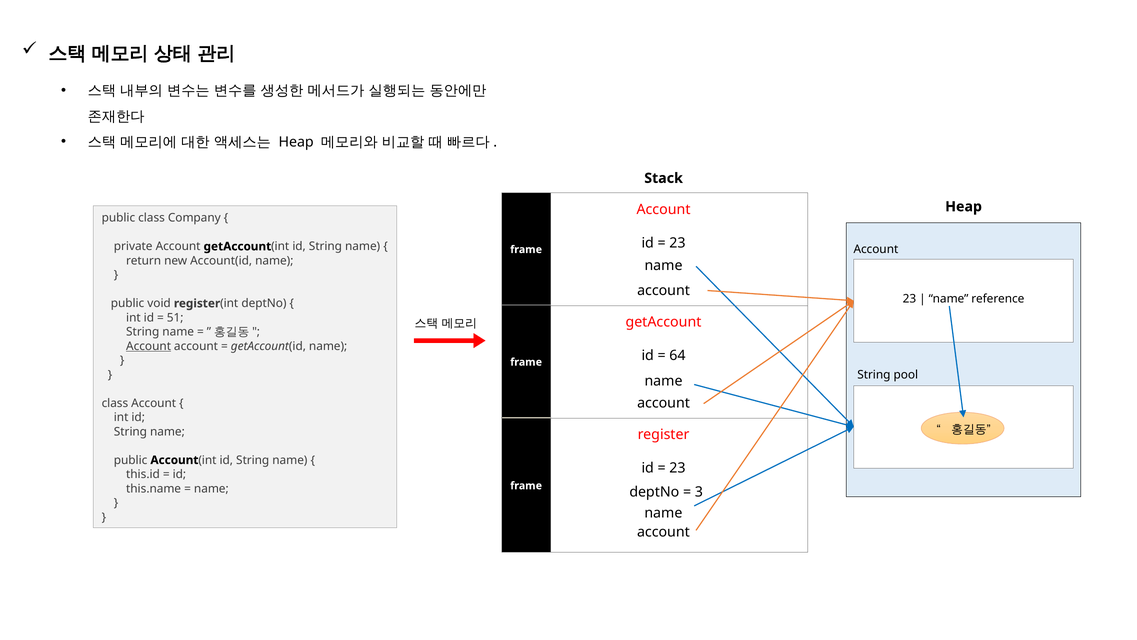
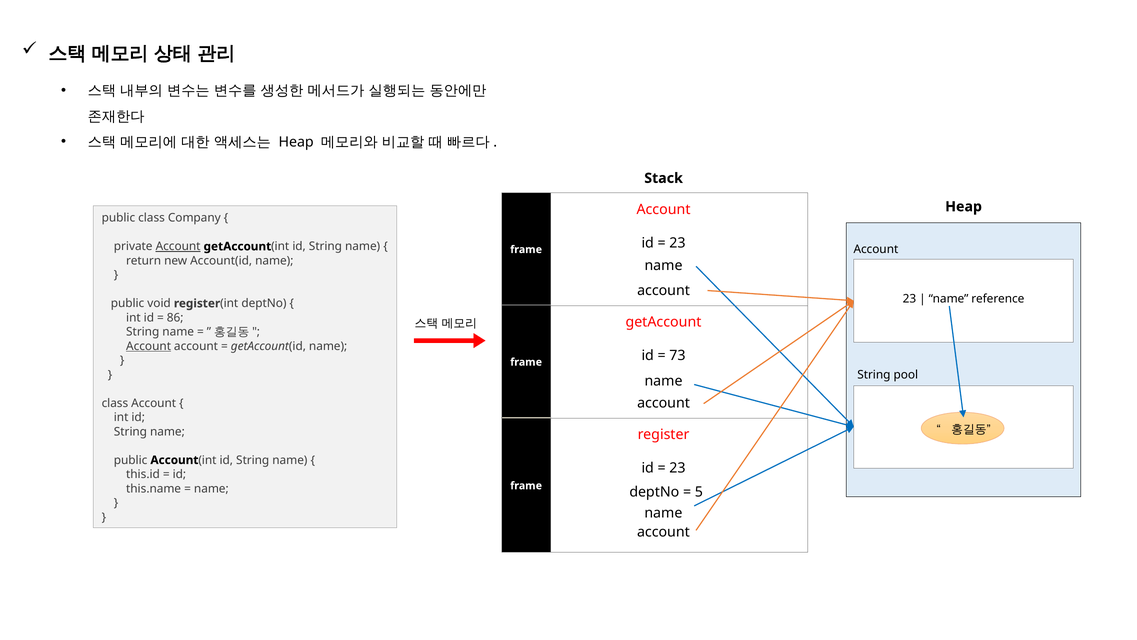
Account underline: none -> present (178, 246)
51: 51 -> 86 (175, 317)
64: 64 -> 73 (677, 355)
3: 3 -> 5 (699, 492)
